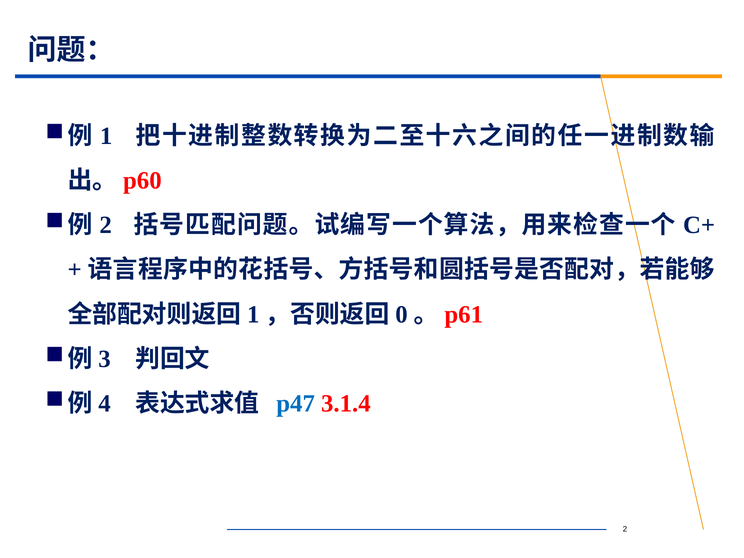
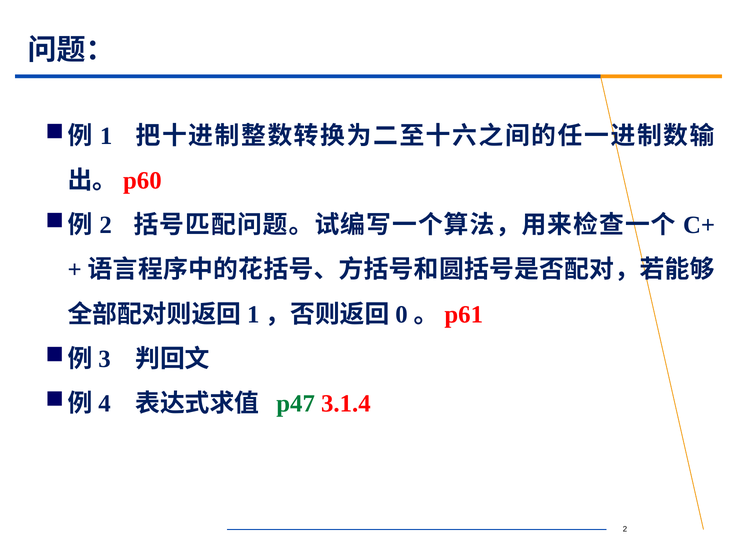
p47 colour: blue -> green (296, 404)
